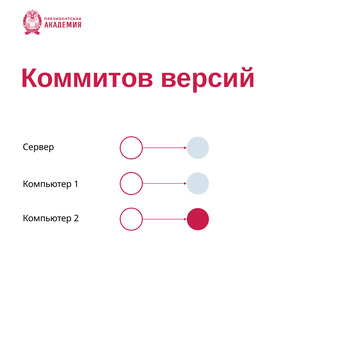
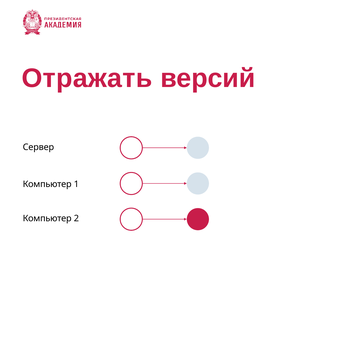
Коммитов: Коммитов -> Отражать (87, 78)
